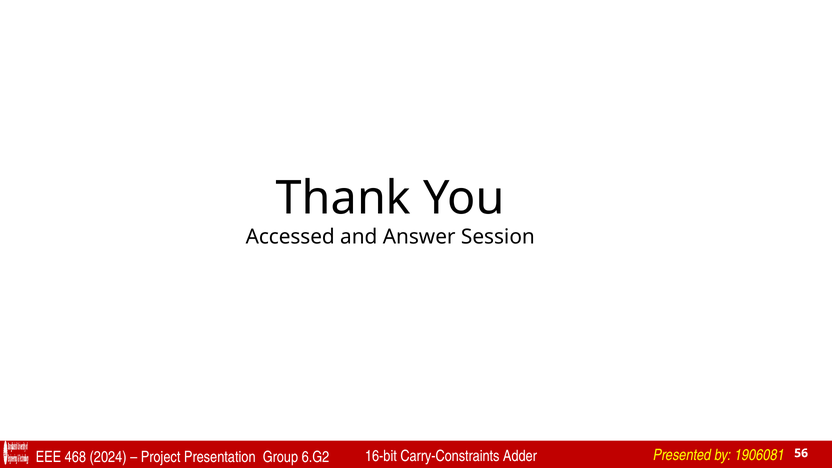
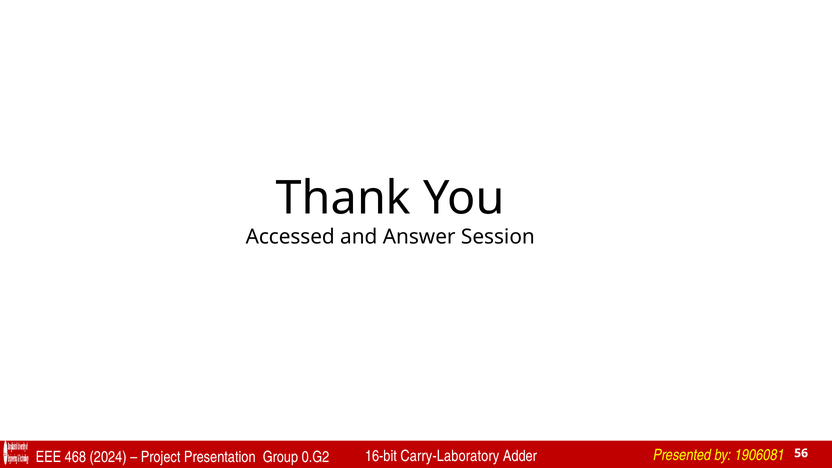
6.G2: 6.G2 -> 0.G2 (316, 457)
Carry-Constraints: Carry-Constraints -> Carry-Laboratory (450, 456)
